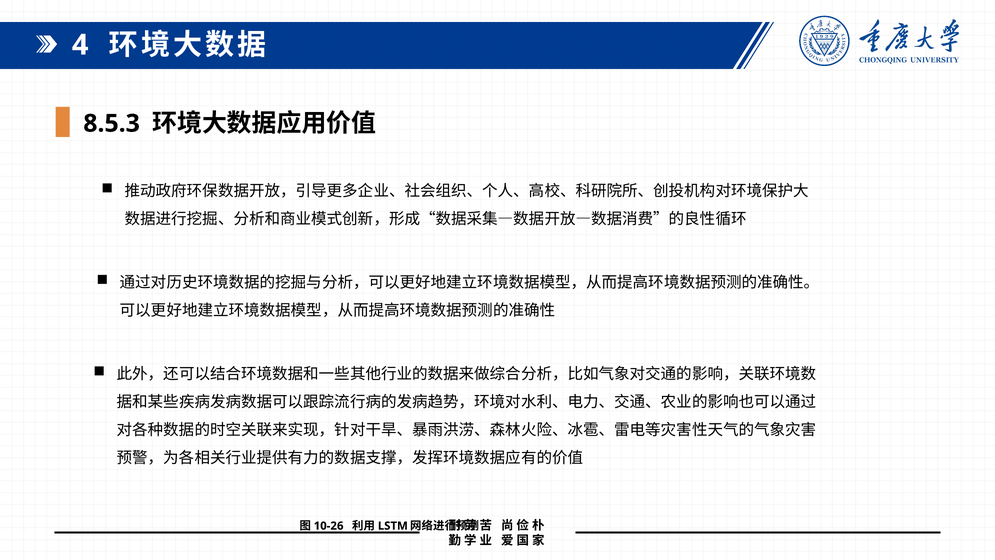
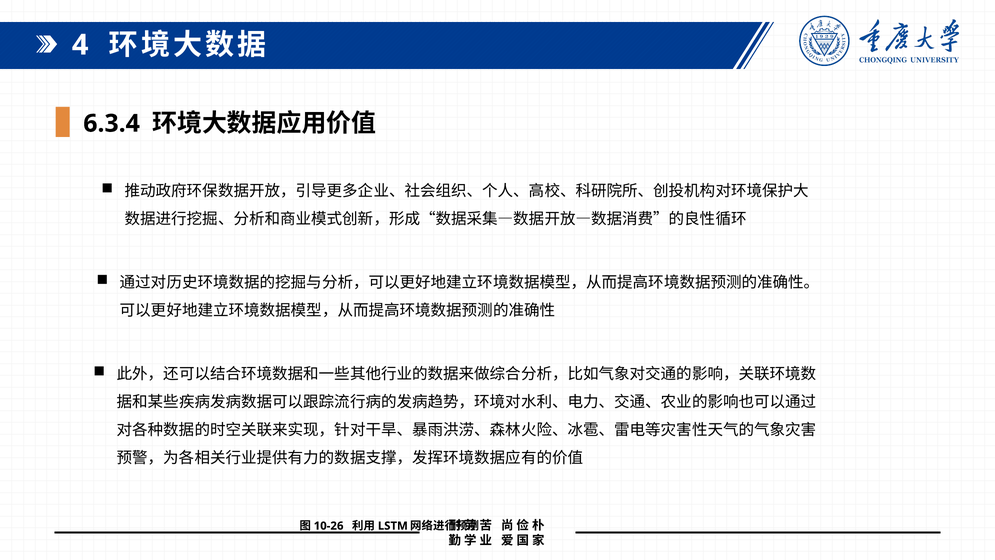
8.5.3: 8.5.3 -> 6.3.4 (112, 123)
